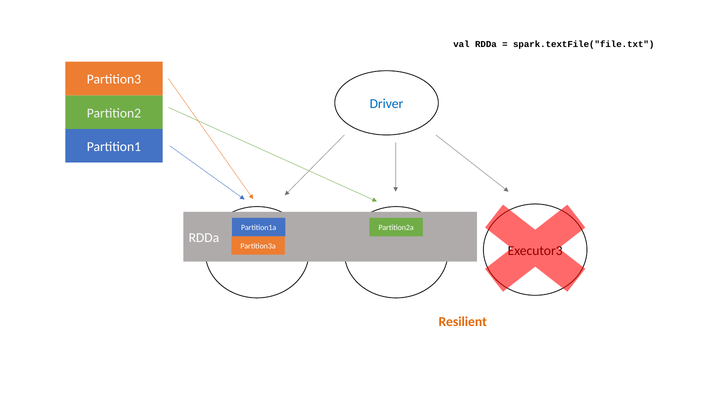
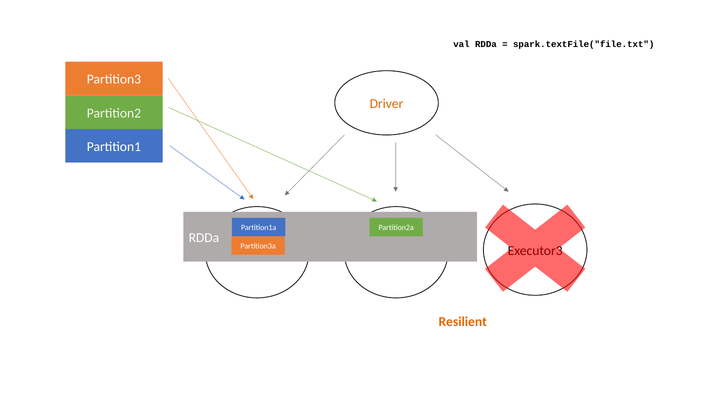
Driver colour: blue -> orange (386, 104)
